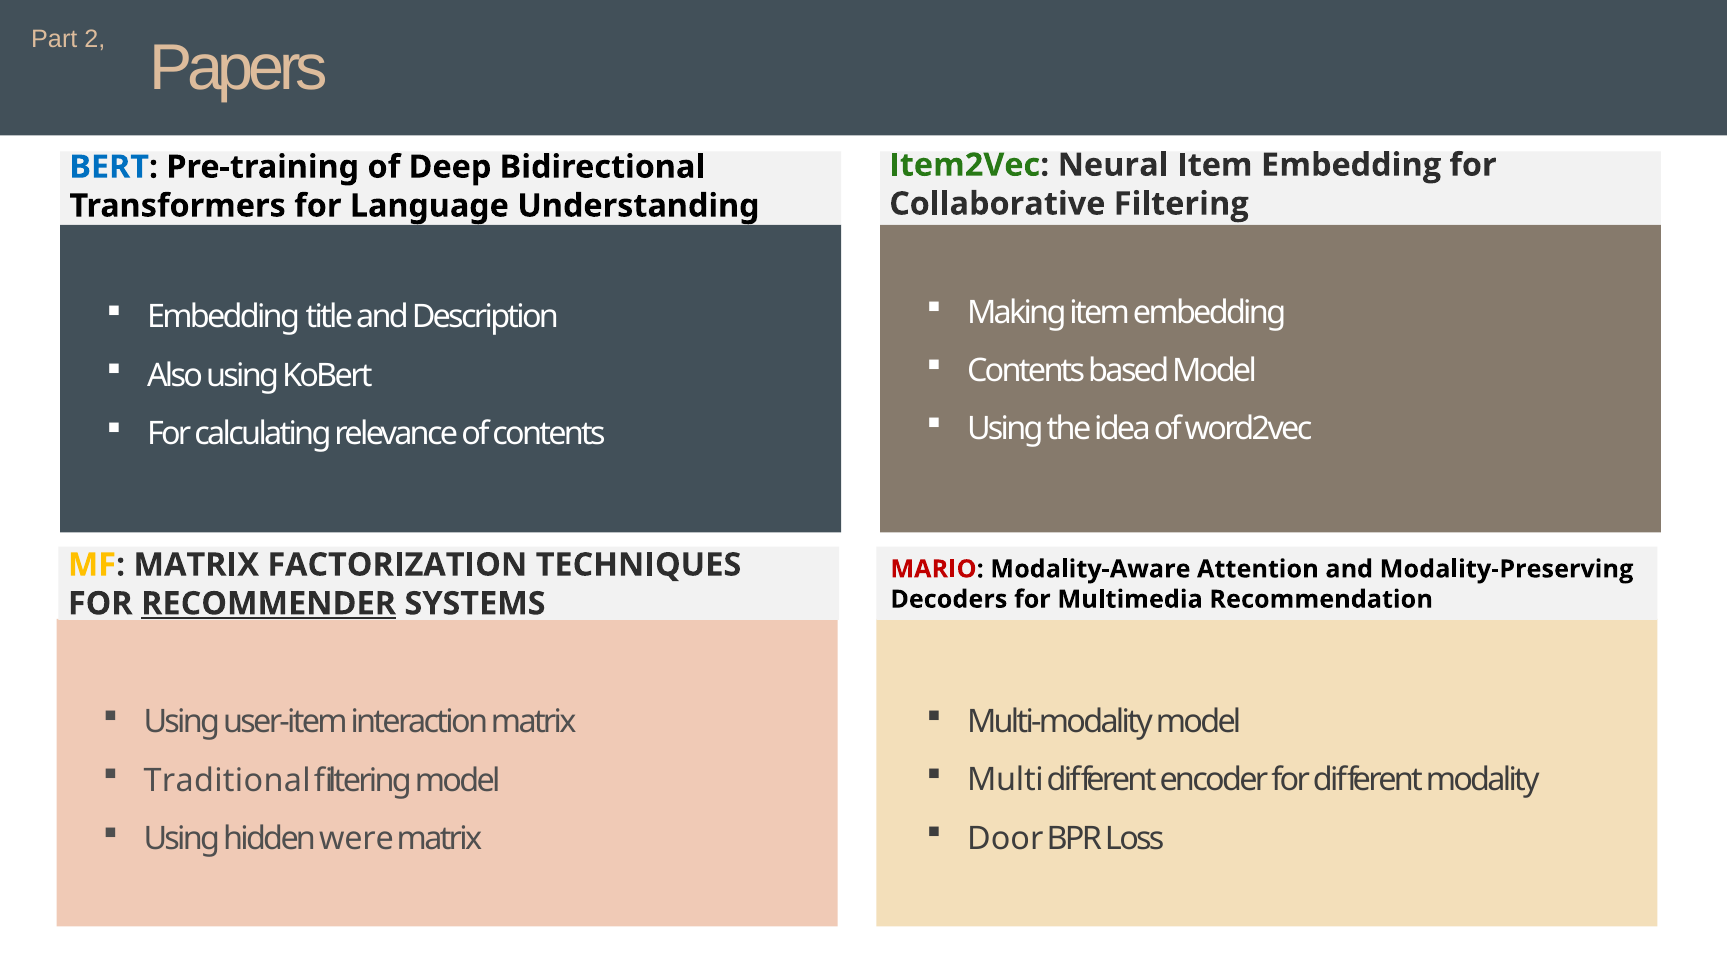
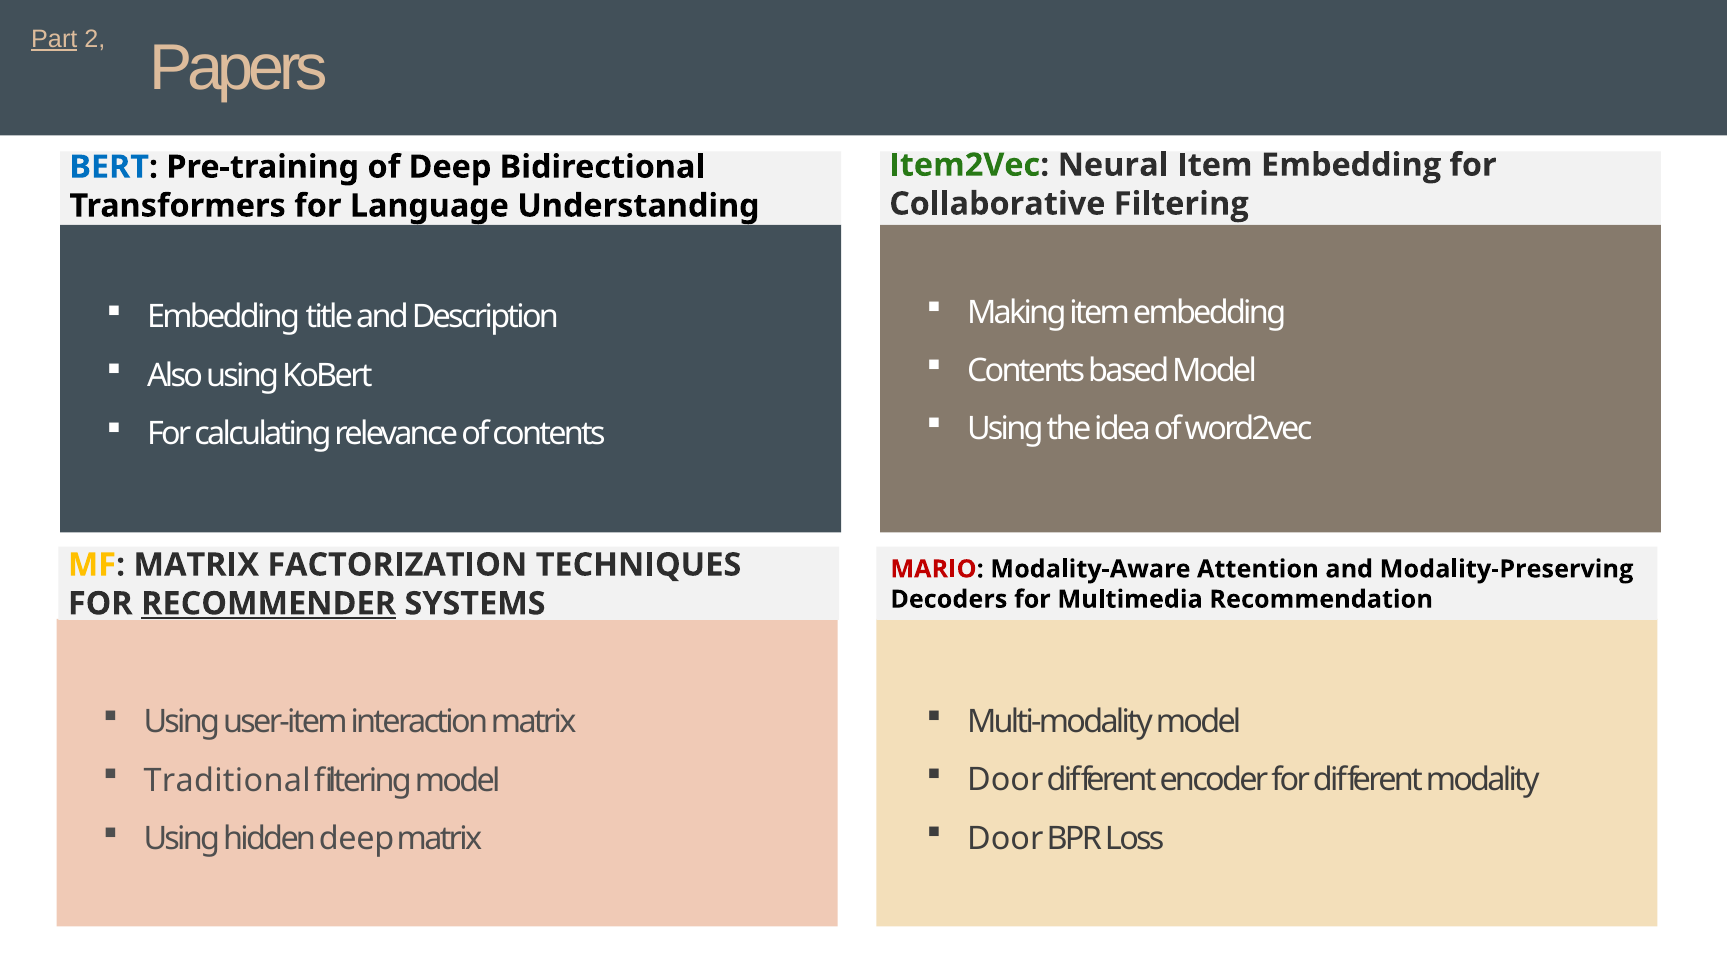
Part underline: none -> present (54, 39)
Multi: Multi -> Door (1005, 780)
hidden were: were -> deep (357, 839)
